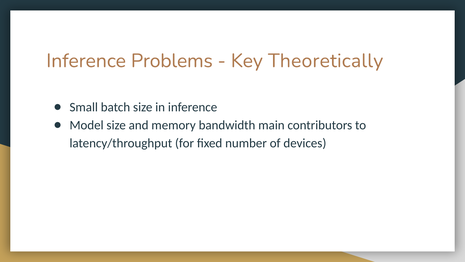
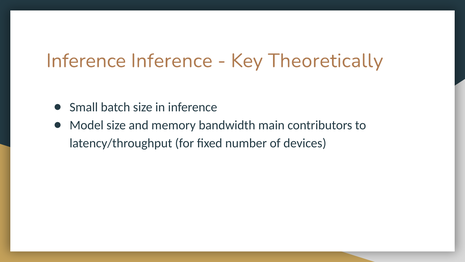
Inference Problems: Problems -> Inference (172, 61)
